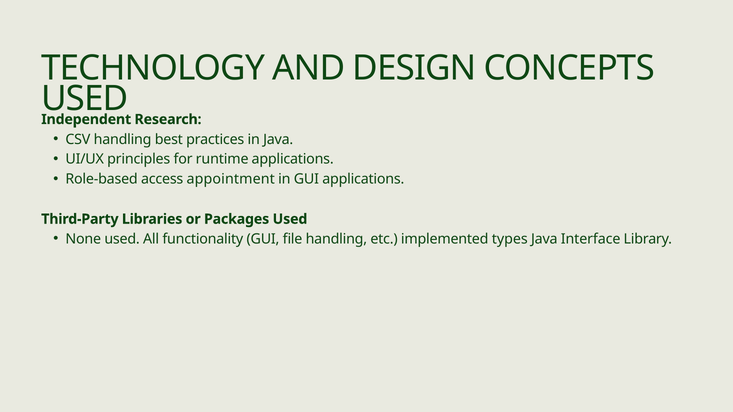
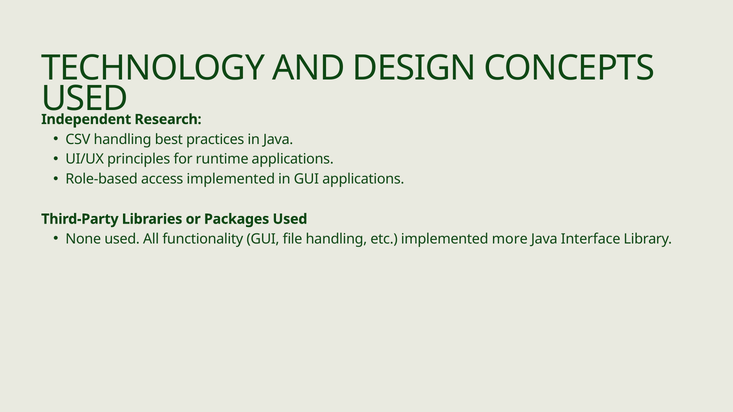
access appointment: appointment -> implemented (231, 179)
types: types -> more (510, 239)
